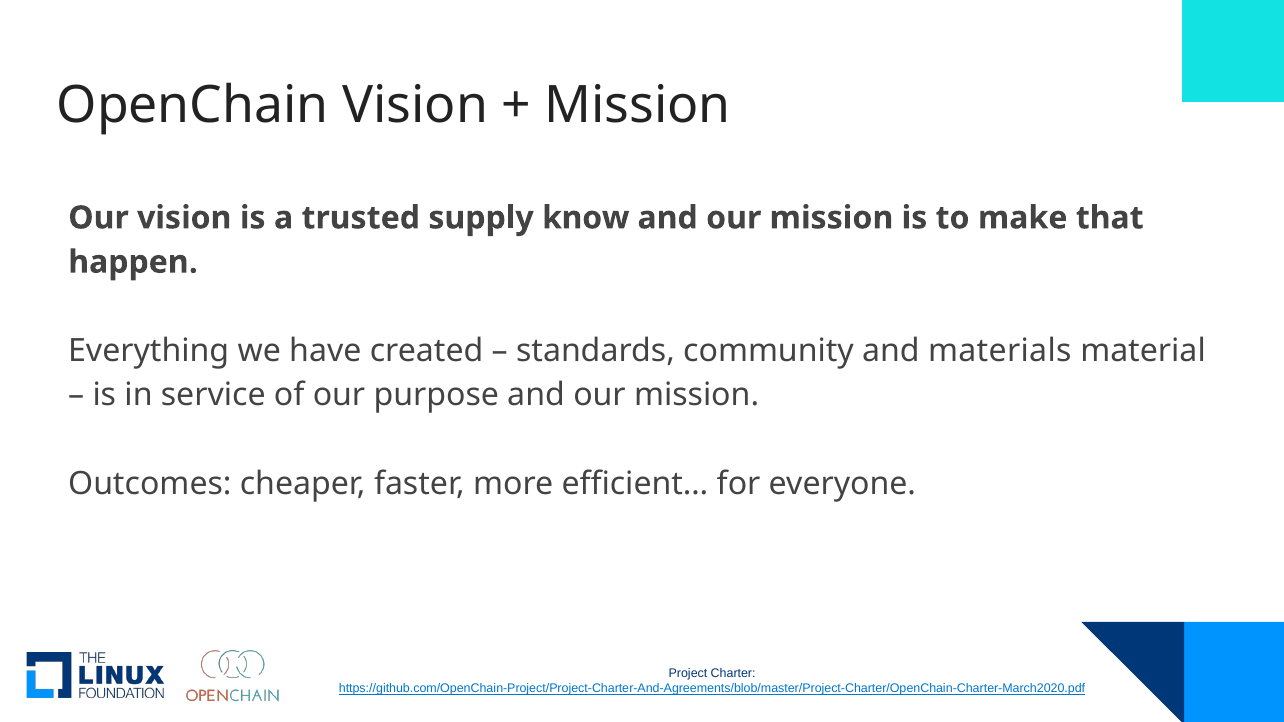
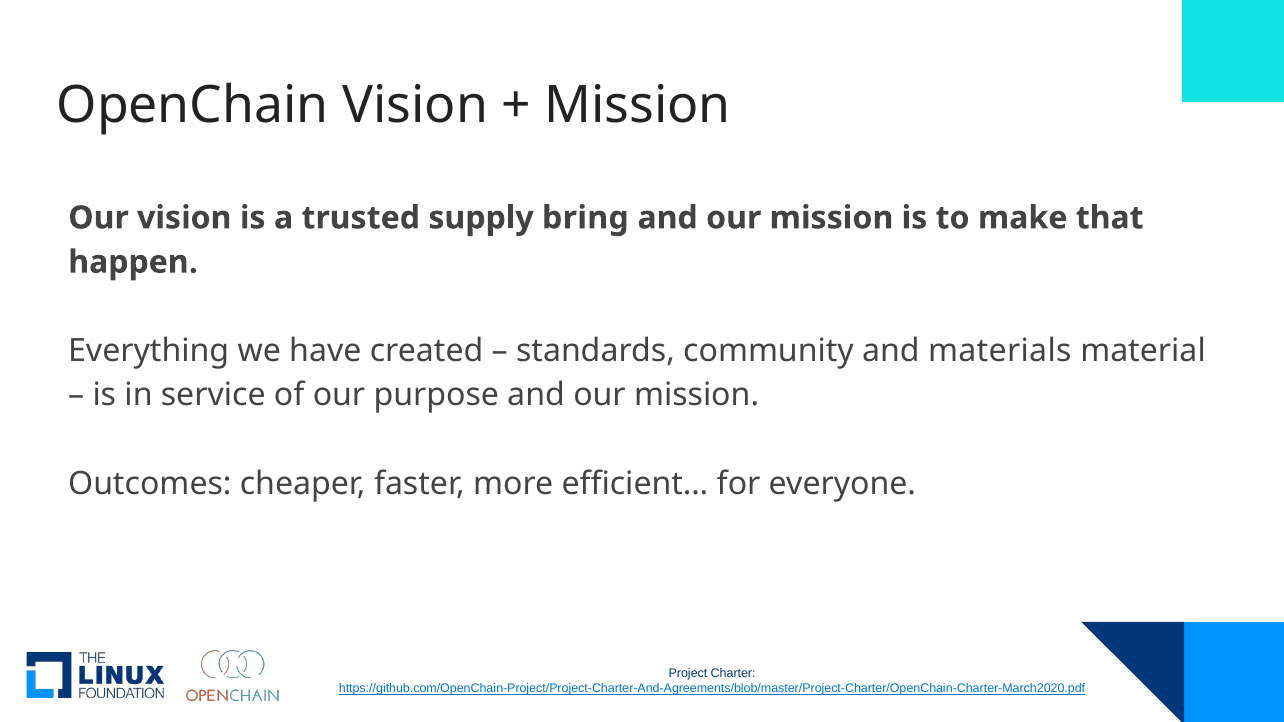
know: know -> bring (585, 218)
